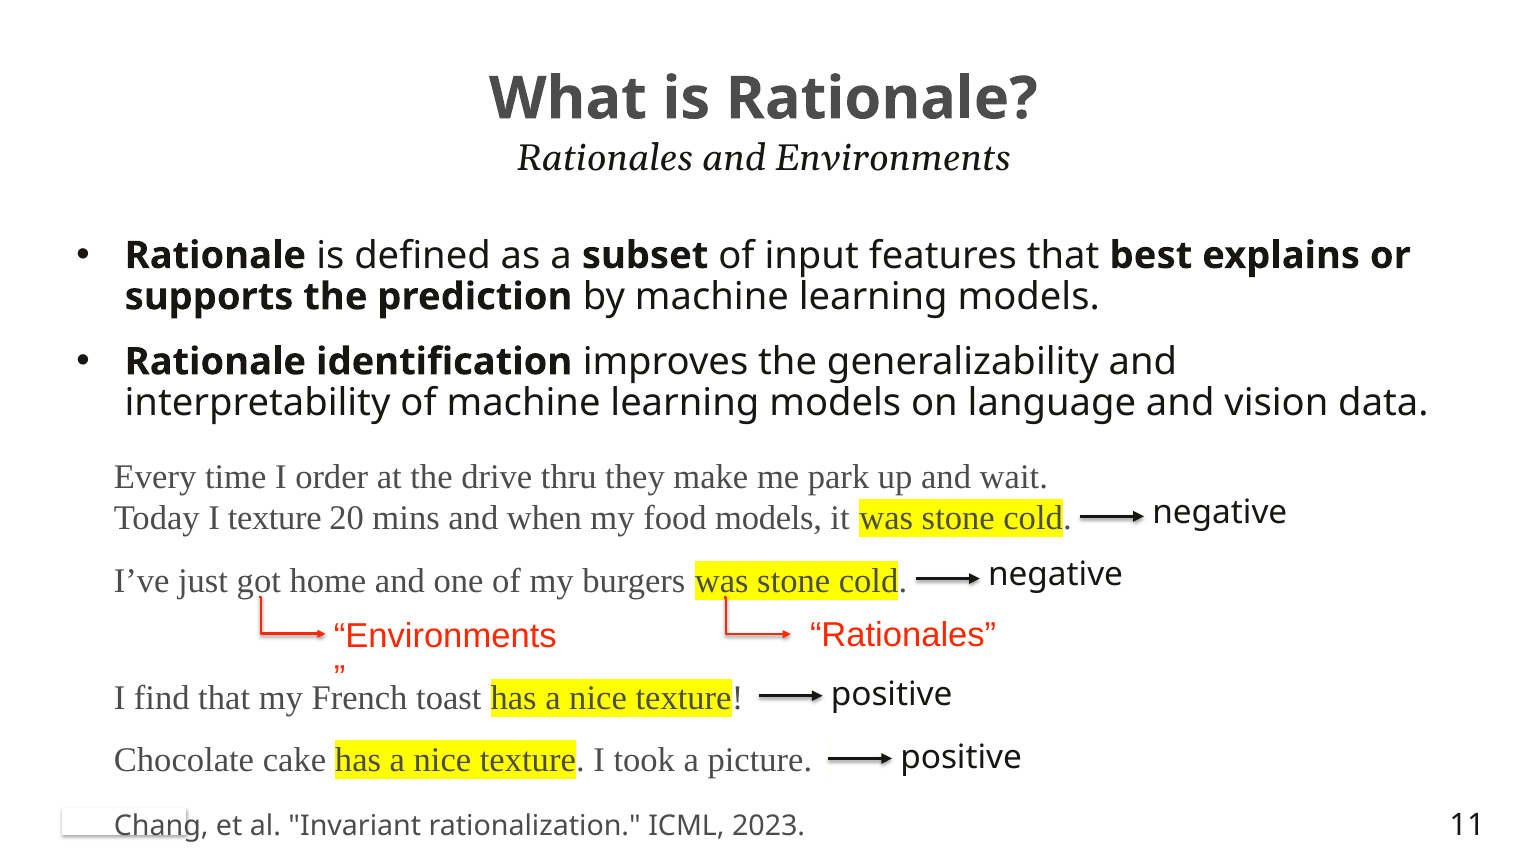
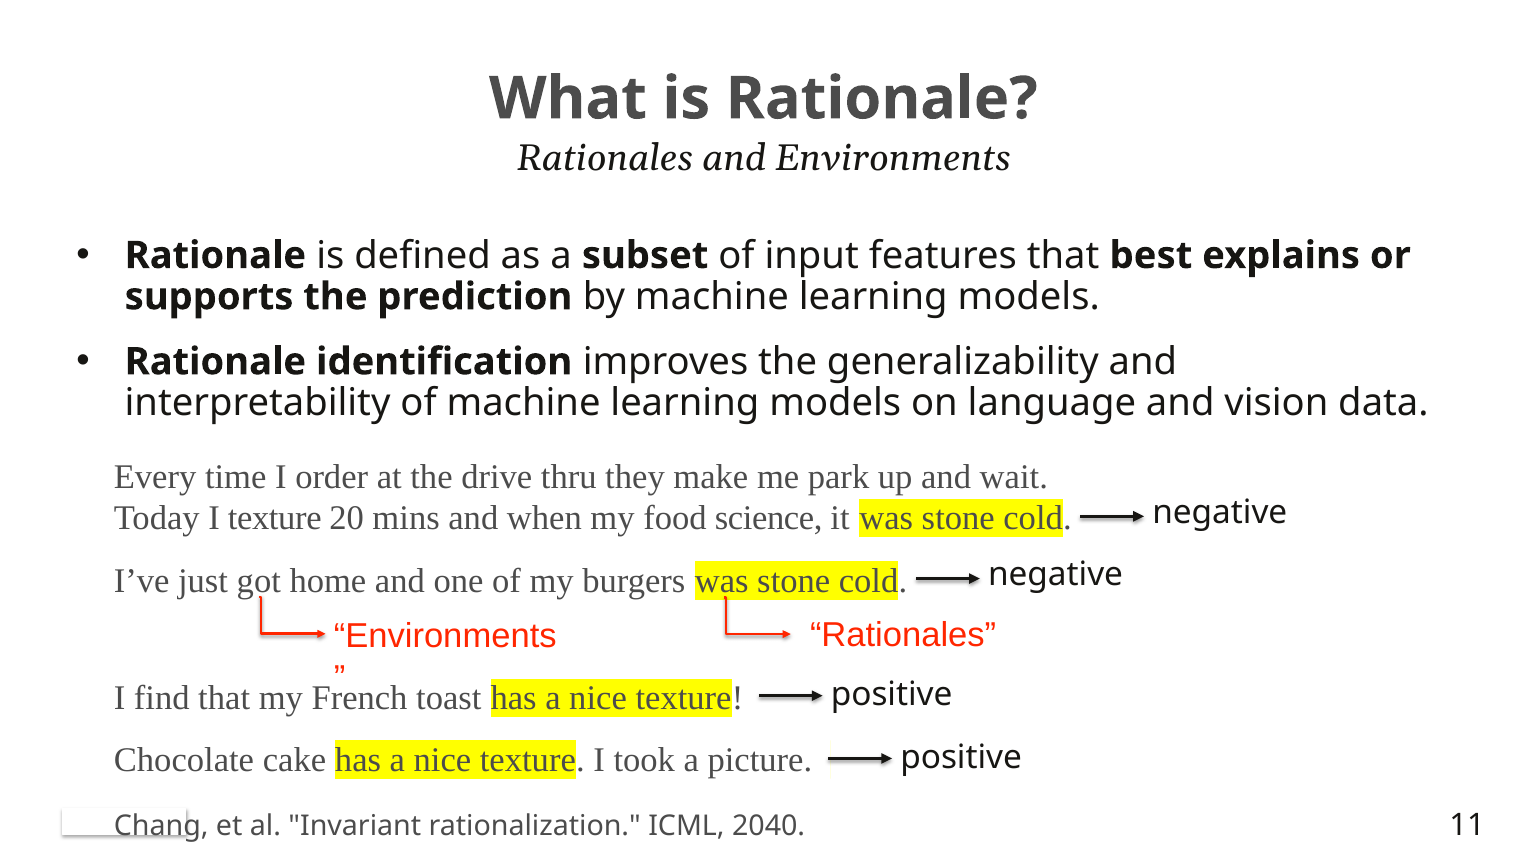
food models: models -> science (769, 518)
2023: 2023 -> 2040 (769, 827)
